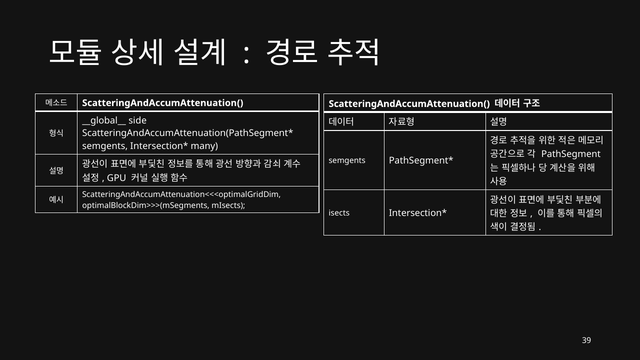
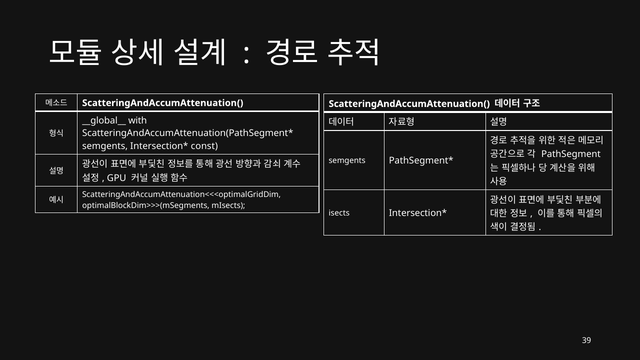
side: side -> with (138, 121)
many: many -> const (204, 146)
